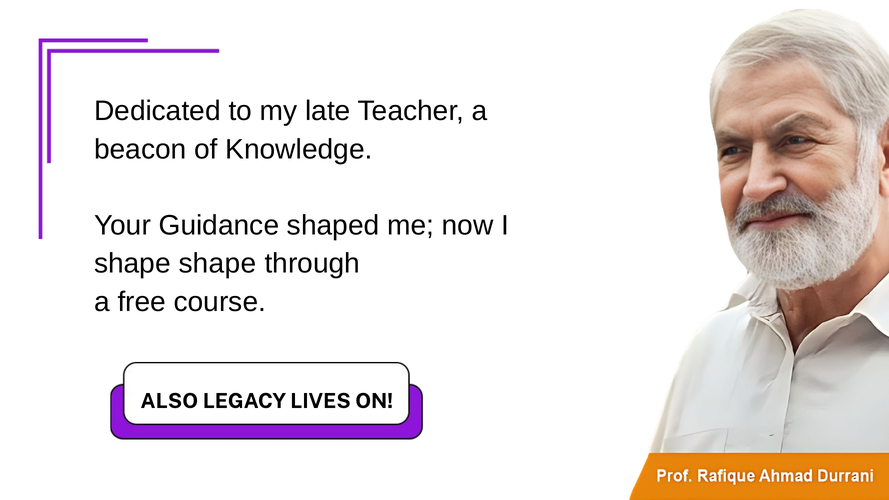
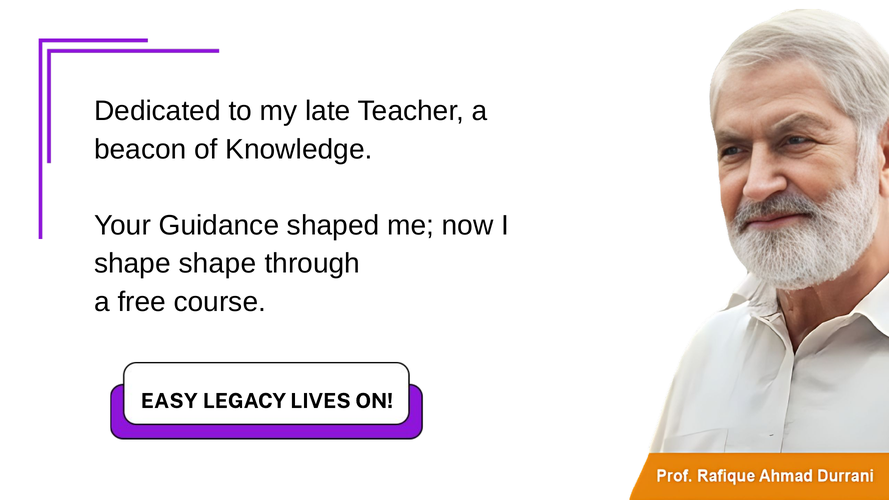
ALSO: ALSO -> EASY (169, 401)
